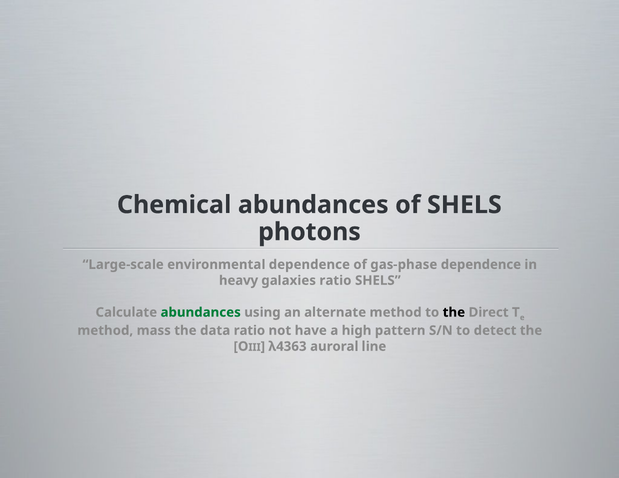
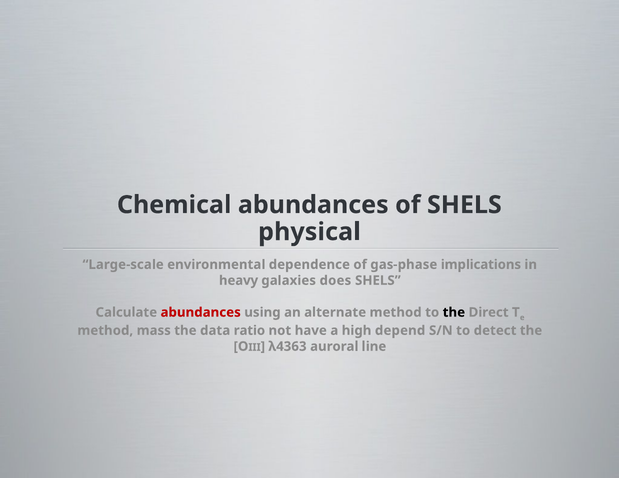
photons: photons -> physical (309, 232)
gas-phase dependence: dependence -> implications (481, 265)
galaxies ratio: ratio -> does (335, 281)
abundances colour: green -> red (201, 313)
pattern: pattern -> depend (400, 331)
